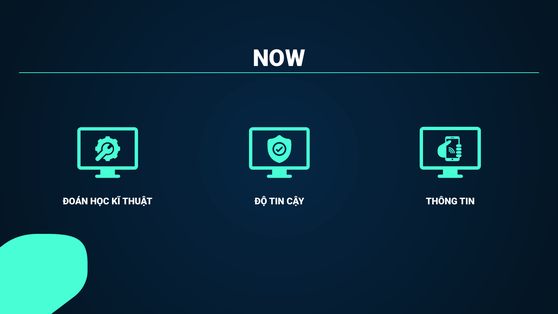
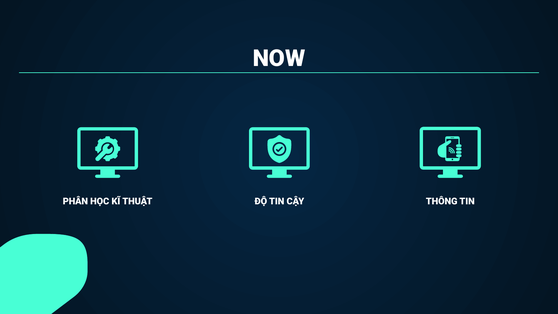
ĐOÁN: ĐOÁN -> PHÂN (75, 201)
